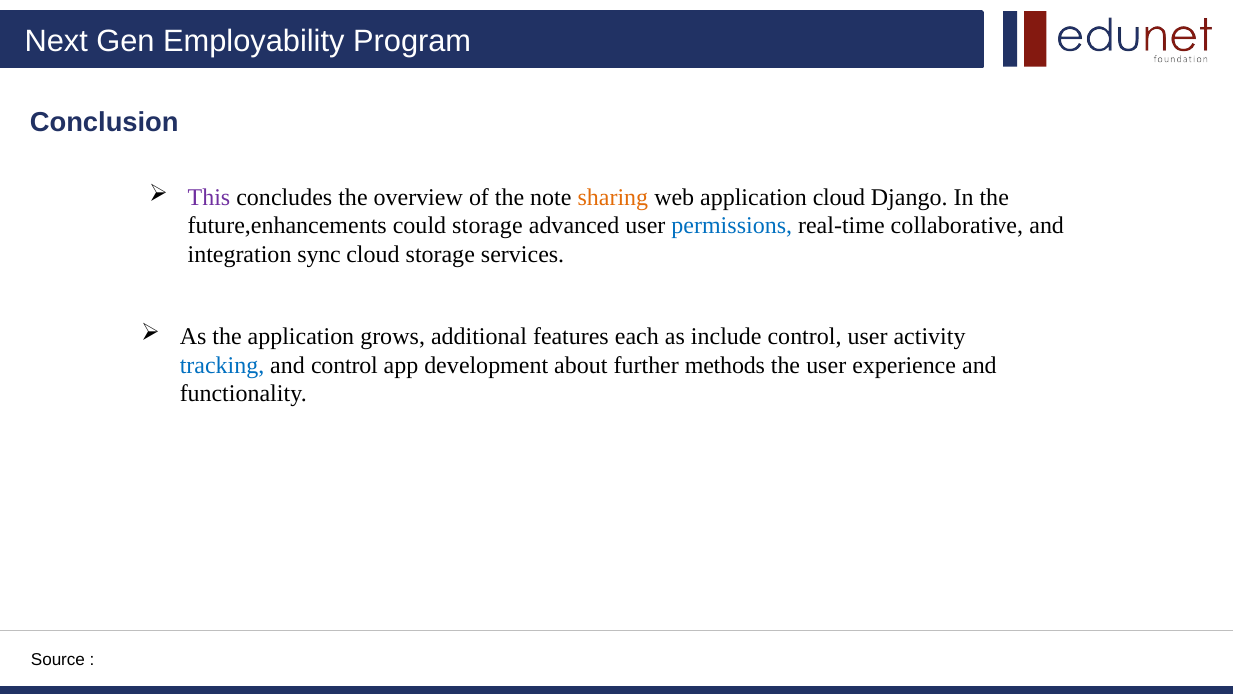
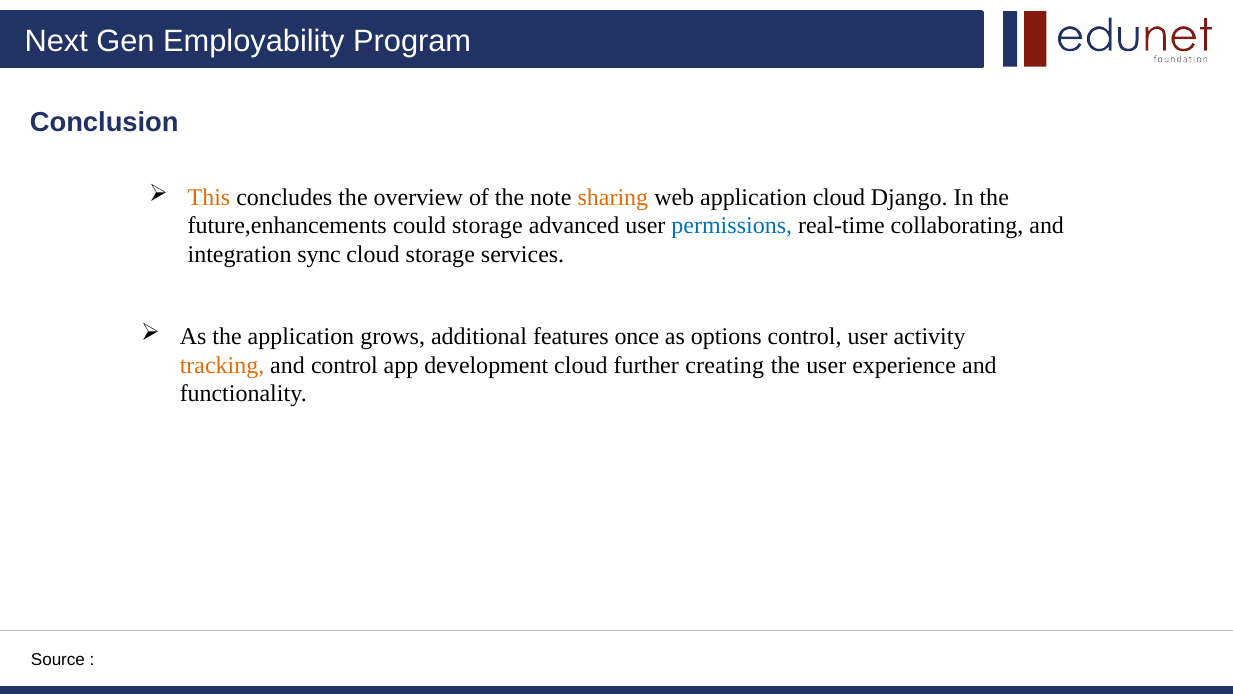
This colour: purple -> orange (209, 197)
collaborative: collaborative -> collaborating (957, 226)
each: each -> once (637, 336)
include: include -> options (726, 336)
tracking colour: blue -> orange (222, 365)
development about: about -> cloud (581, 365)
methods: methods -> creating (725, 365)
